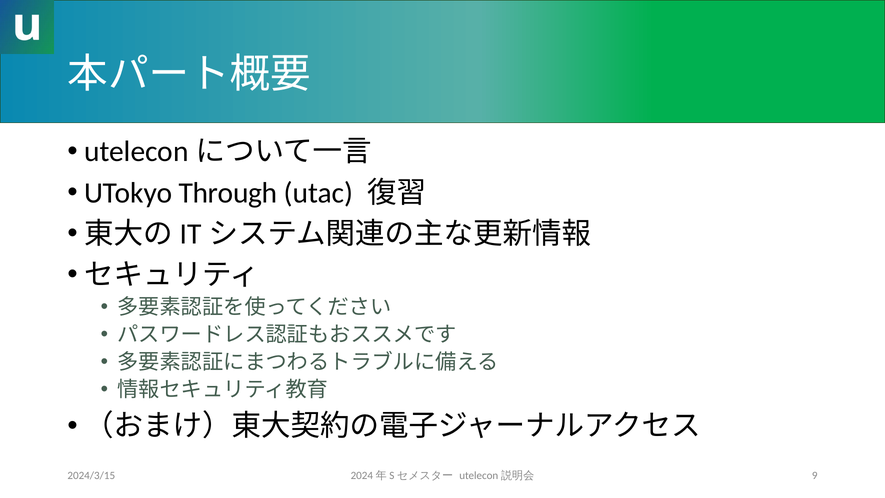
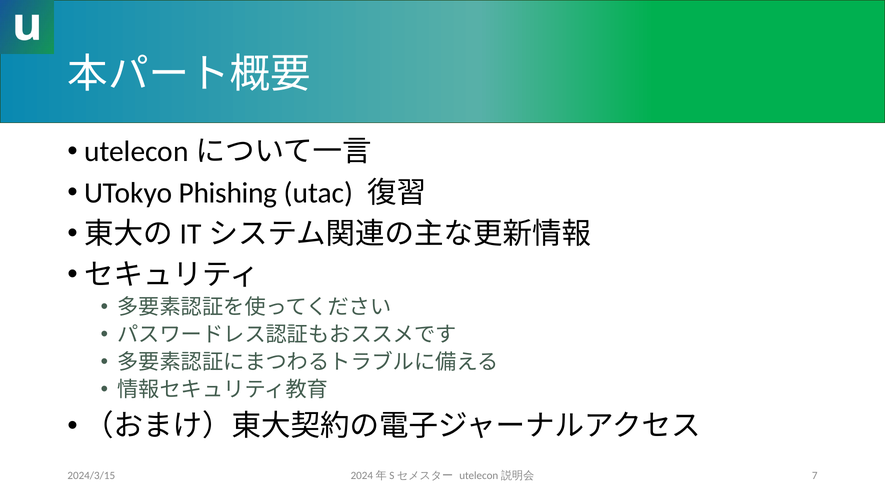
Through: Through -> Phishing (228, 193)
9: 9 -> 7 (815, 475)
